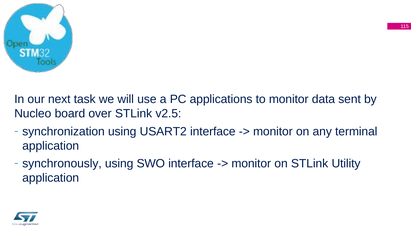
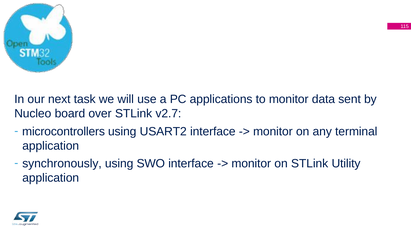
v2.5: v2.5 -> v2.7 (168, 114)
synchronization: synchronization -> microcontrollers (64, 132)
